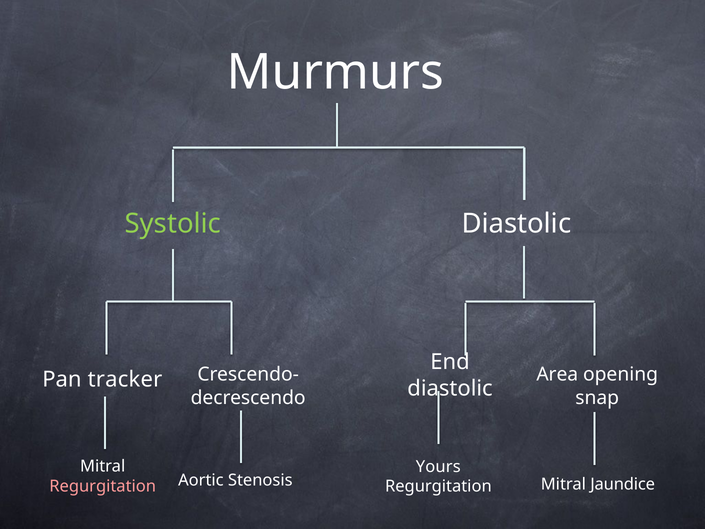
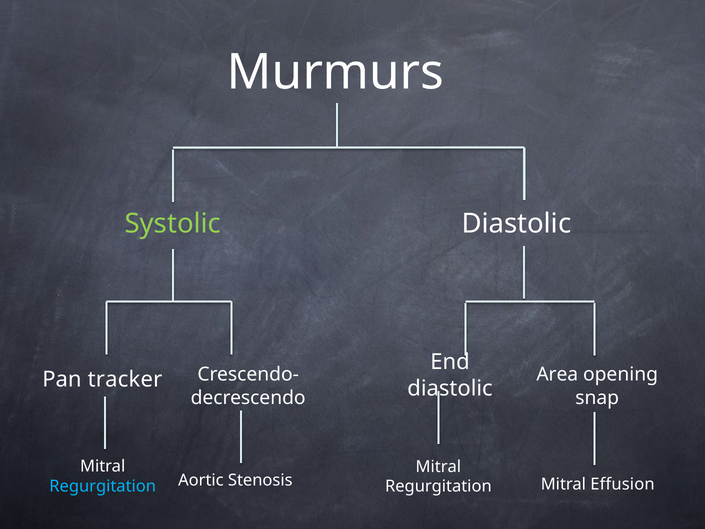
Yours: Yours -> Mitral (438, 466)
Regurgitation colour: pink -> light blue (103, 486)
Jaundice: Jaundice -> Effusion (623, 484)
